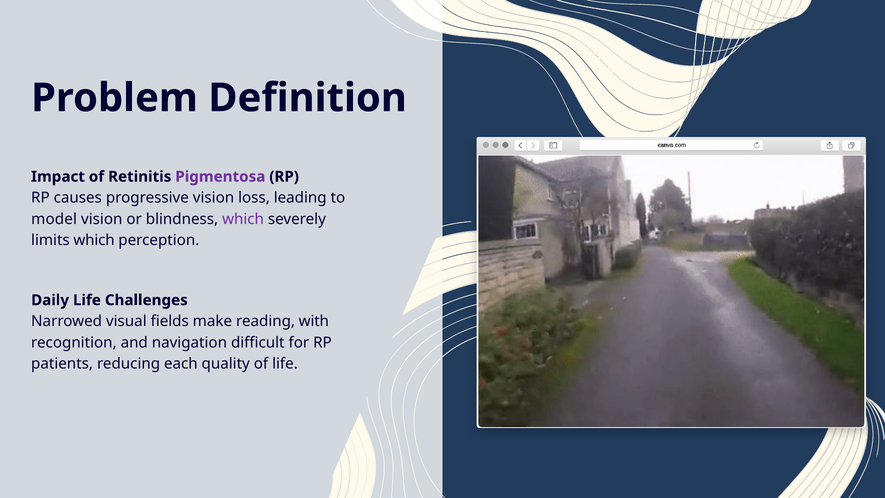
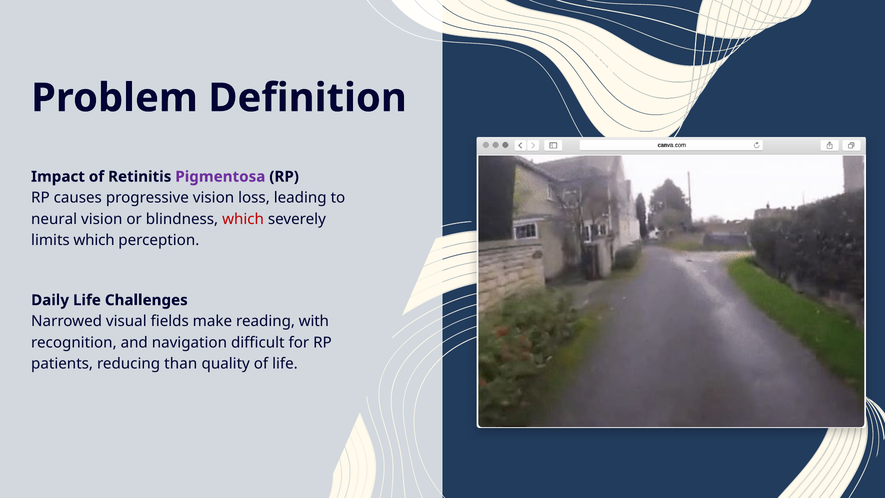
model: model -> neural (54, 219)
which colour: purple -> red (243, 219)
each: each -> than (181, 364)
